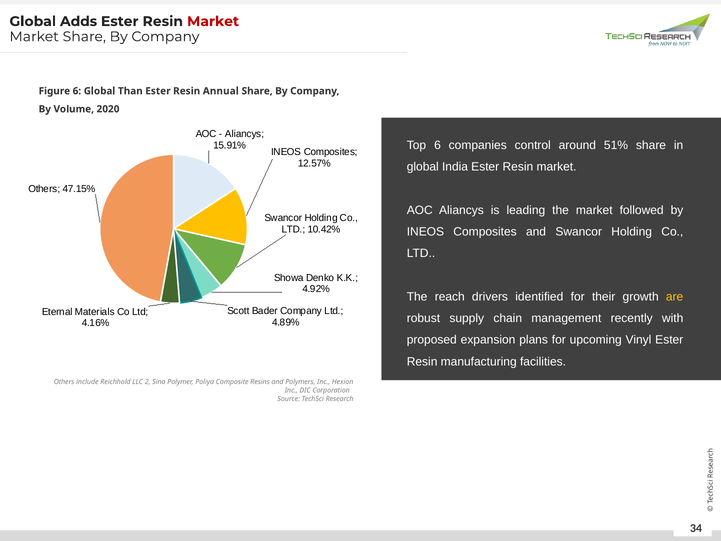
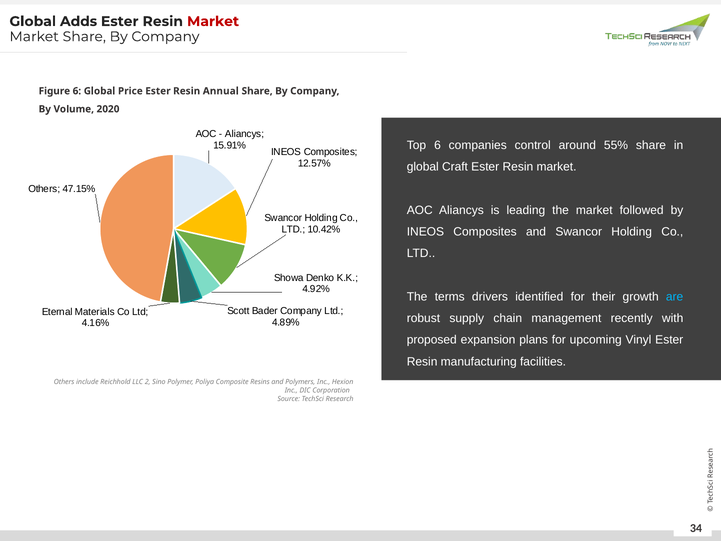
Than: Than -> Price (130, 91)
51%: 51% -> 55% (616, 145)
India: India -> Craft (455, 167)
reach: reach -> terms (450, 297)
are colour: yellow -> light blue (675, 297)
